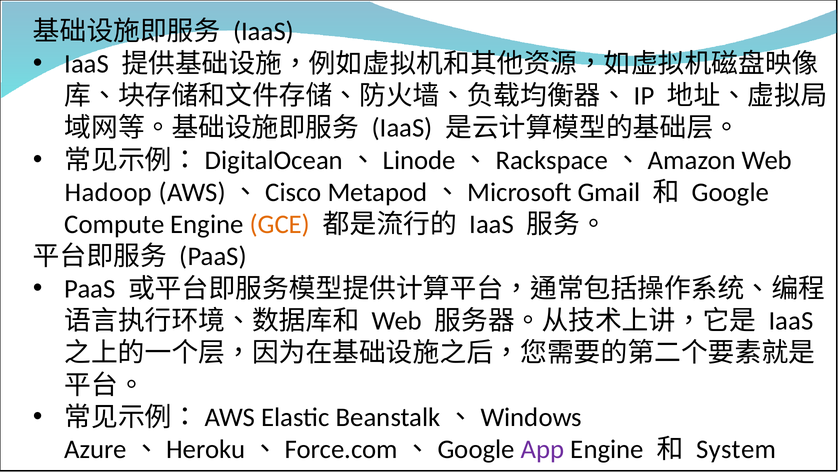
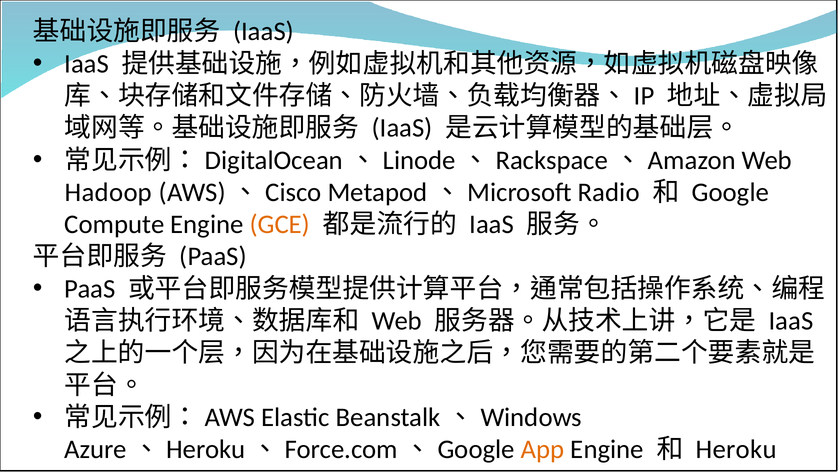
Gmail: Gmail -> Radio (609, 192)
App colour: purple -> orange (543, 449)
System: System -> Heroku (736, 449)
